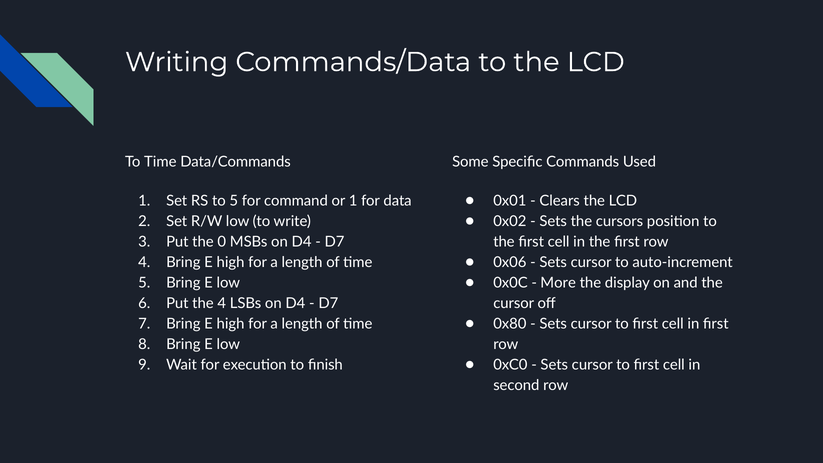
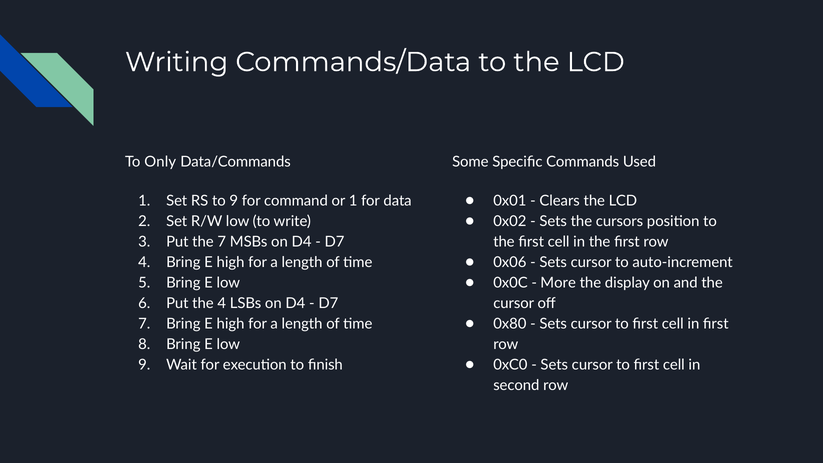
To Time: Time -> Only (160, 162)
to 5: 5 -> 9 (234, 201)
the 0: 0 -> 7 (222, 242)
